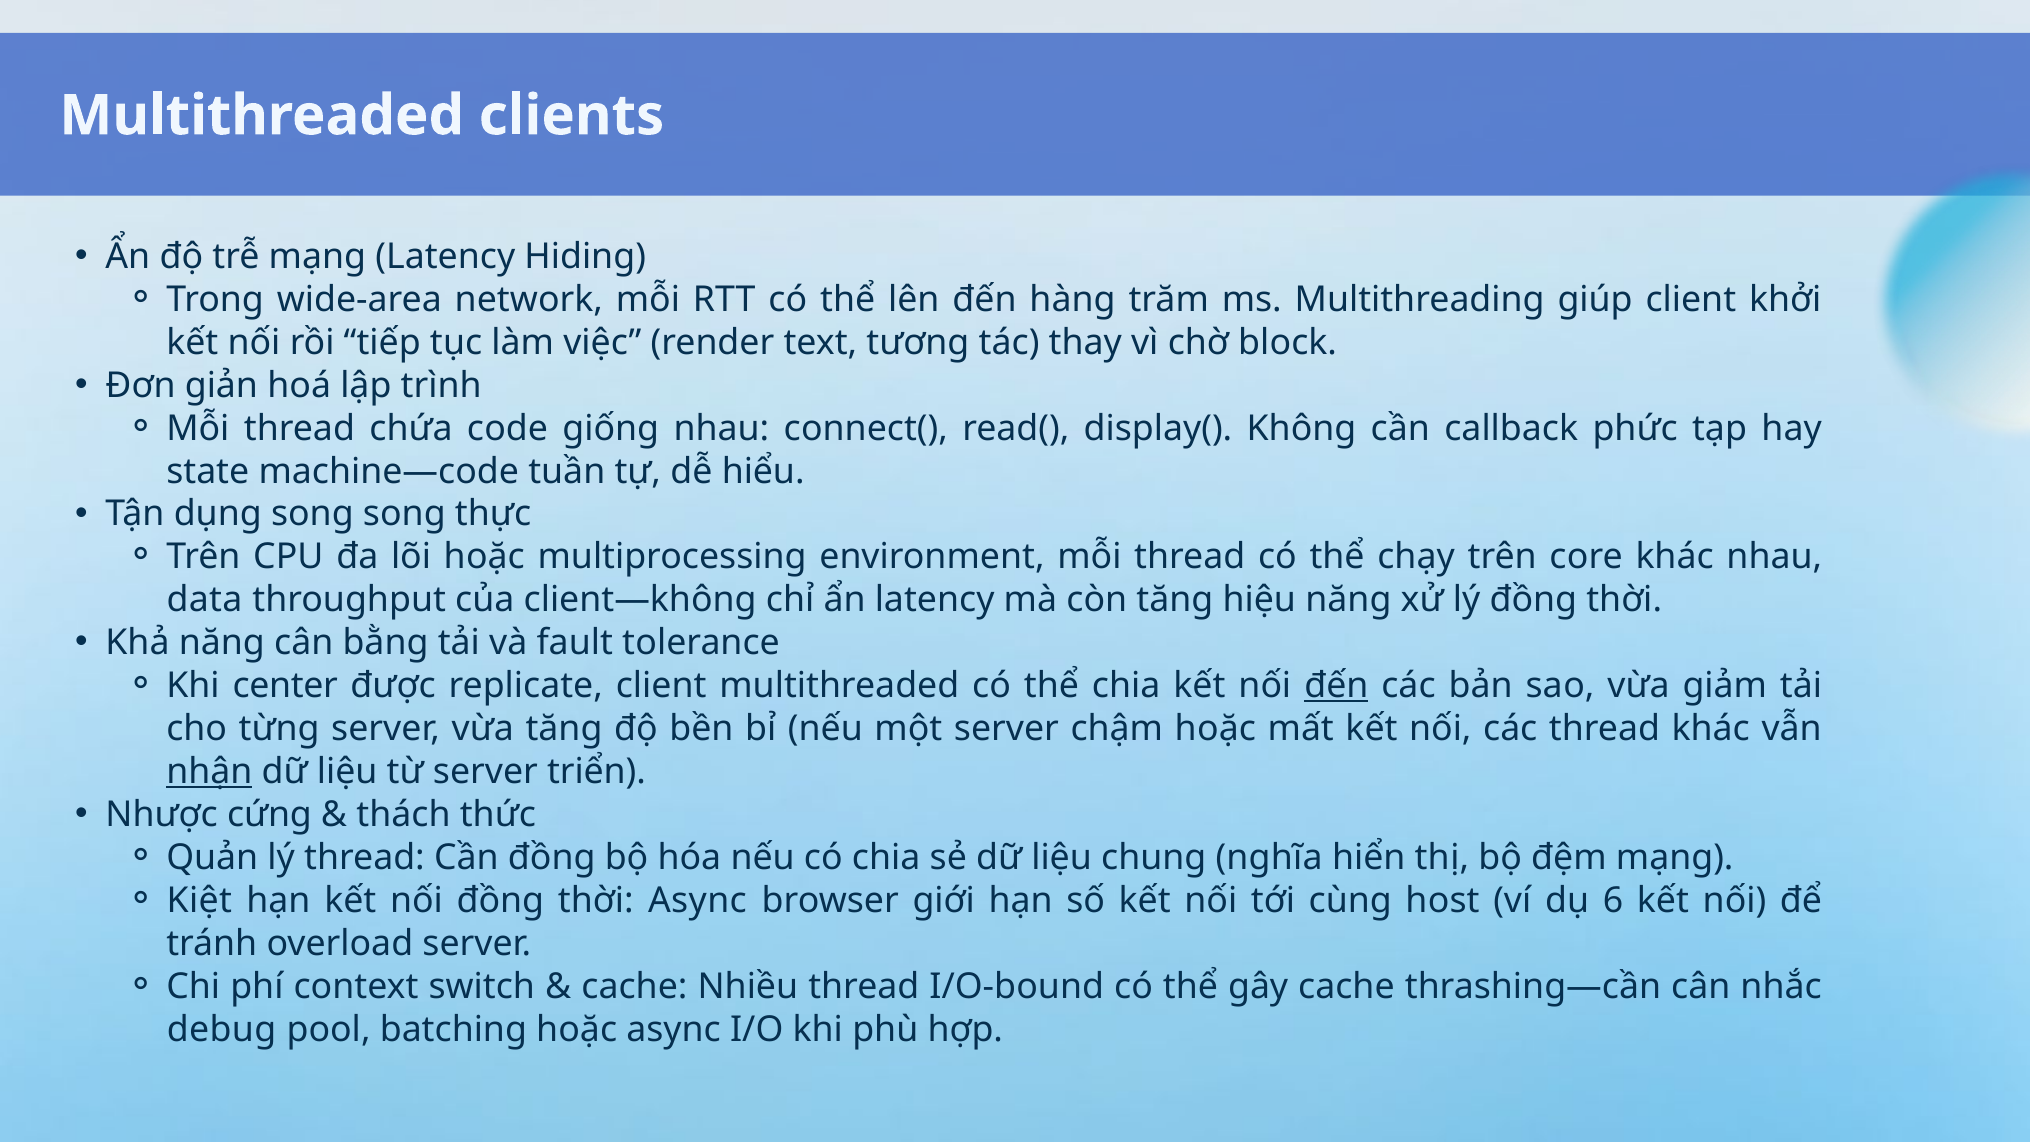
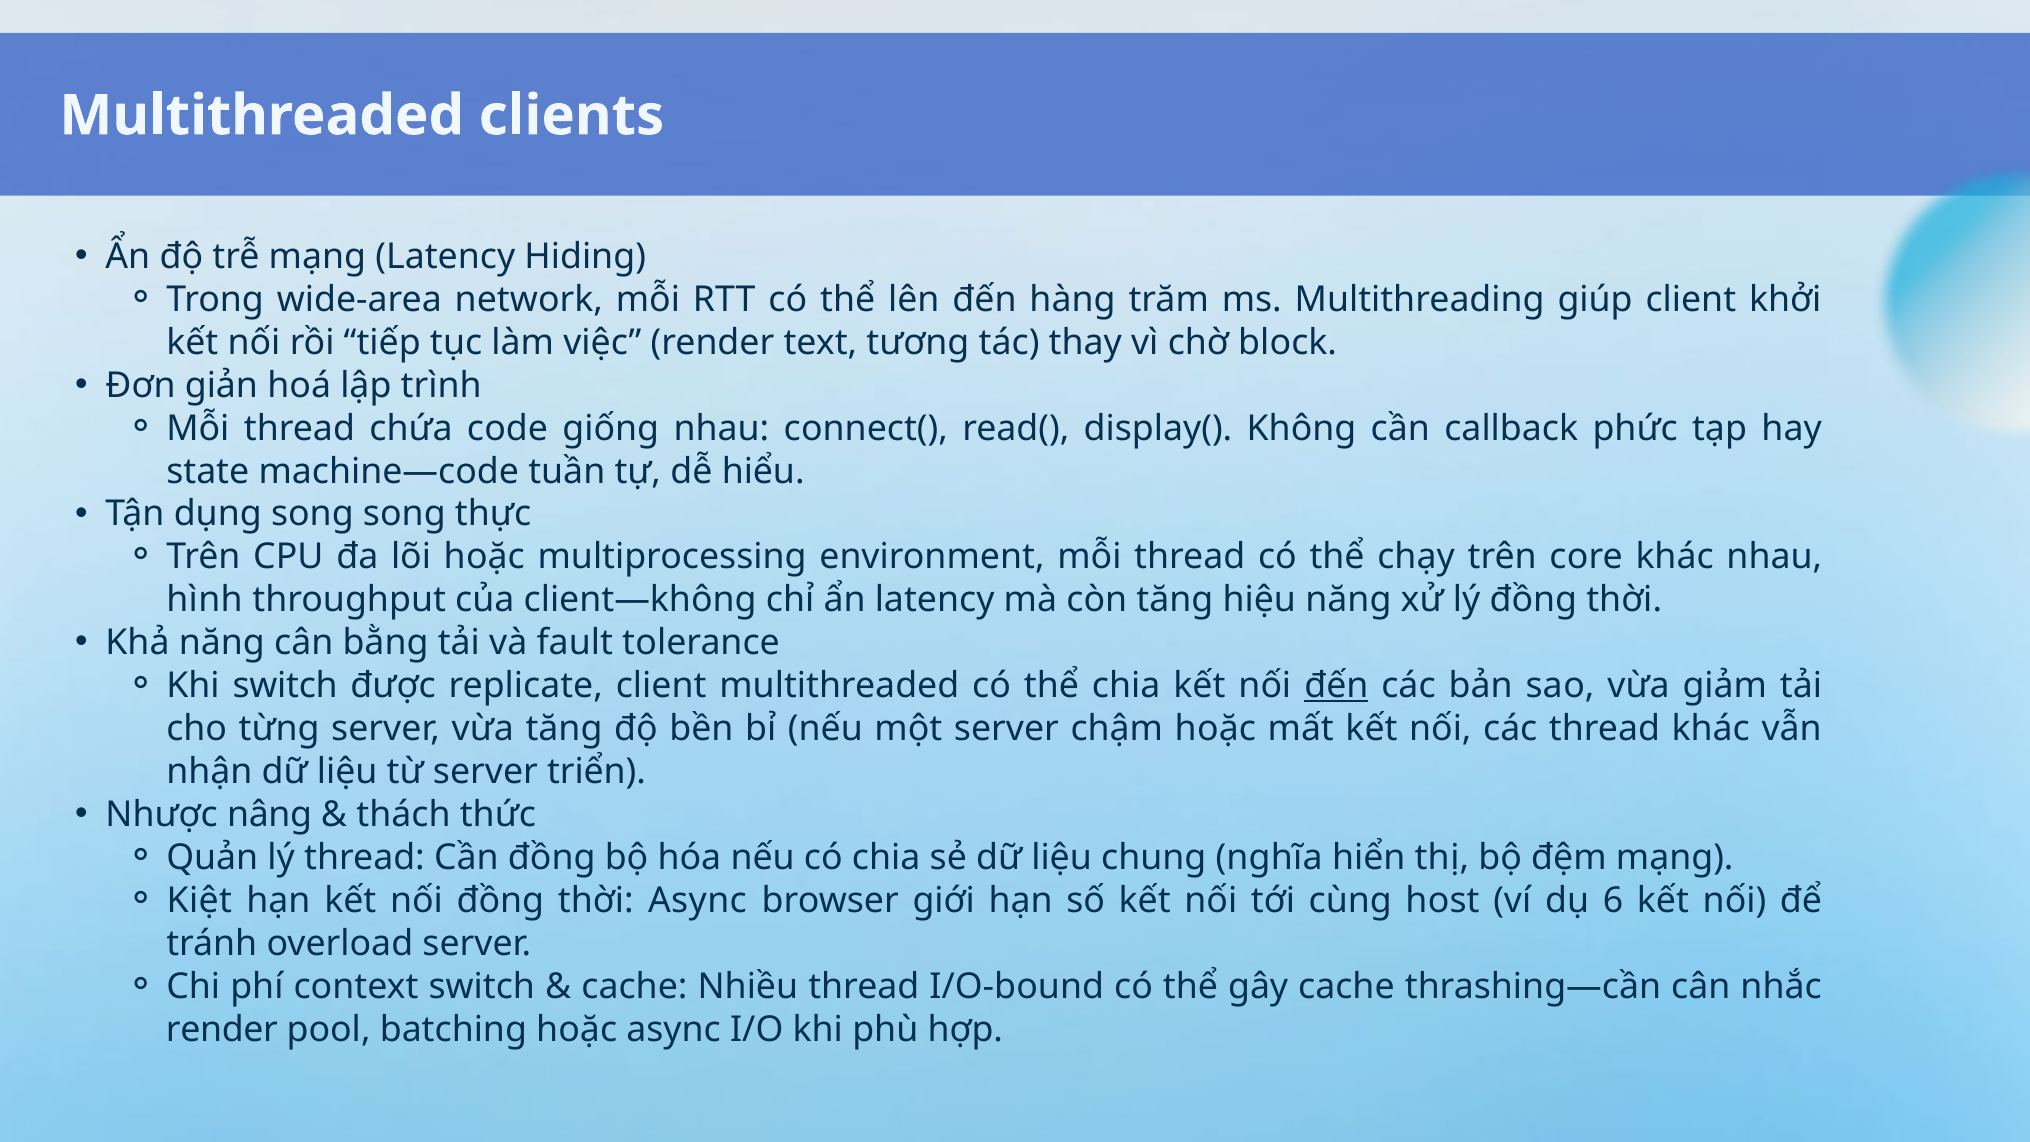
data: data -> hình (205, 600)
Khi center: center -> switch (285, 686)
nhận underline: present -> none (209, 772)
cứng: cứng -> nâng (270, 815)
debug: debug -> render (222, 1029)
